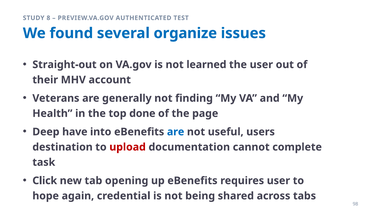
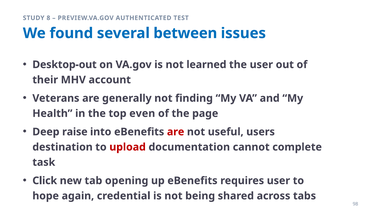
organize: organize -> between (185, 33)
Straight-out: Straight-out -> Desktop-out (65, 65)
done: done -> even (142, 114)
have: have -> raise (75, 132)
are colour: blue -> red (176, 132)
